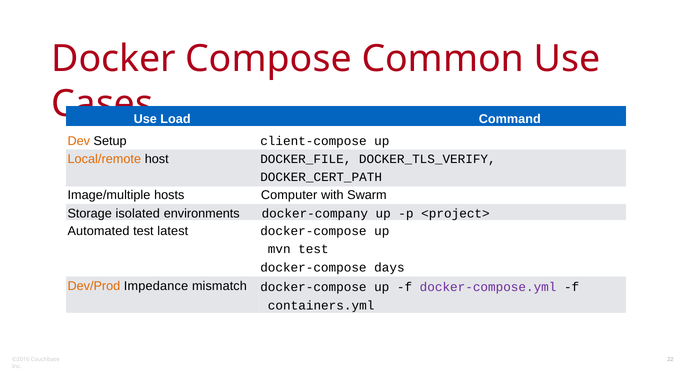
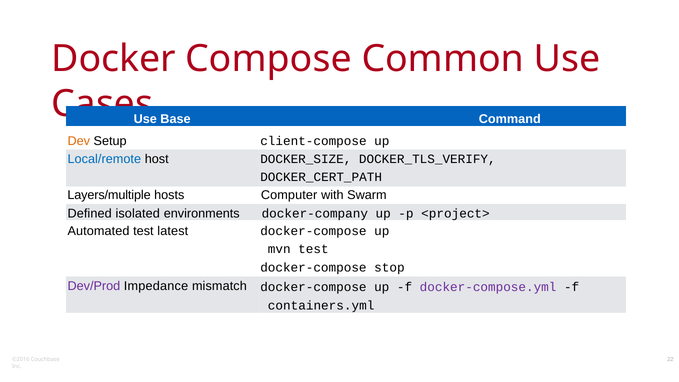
Load: Load -> Base (176, 119)
Local/remote colour: orange -> blue (104, 159)
DOCKER_FILE: DOCKER_FILE -> DOCKER_SIZE (306, 159)
Image/multiple: Image/multiple -> Layers/multiple (109, 195)
Storage: Storage -> Defined (90, 213)
days: days -> stop (389, 268)
Dev/Prod colour: orange -> purple (94, 286)
